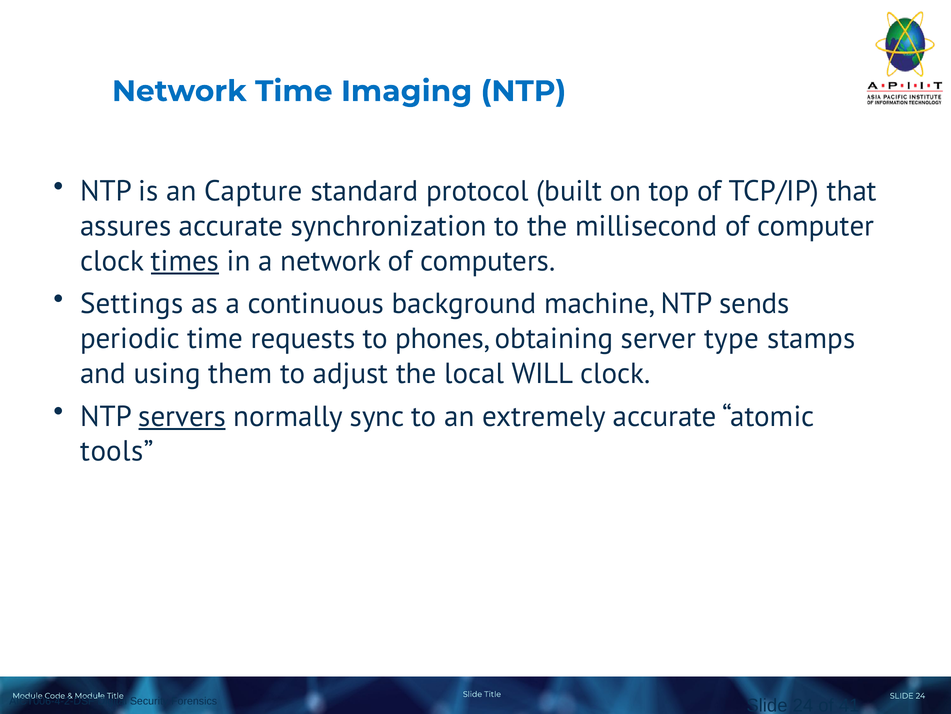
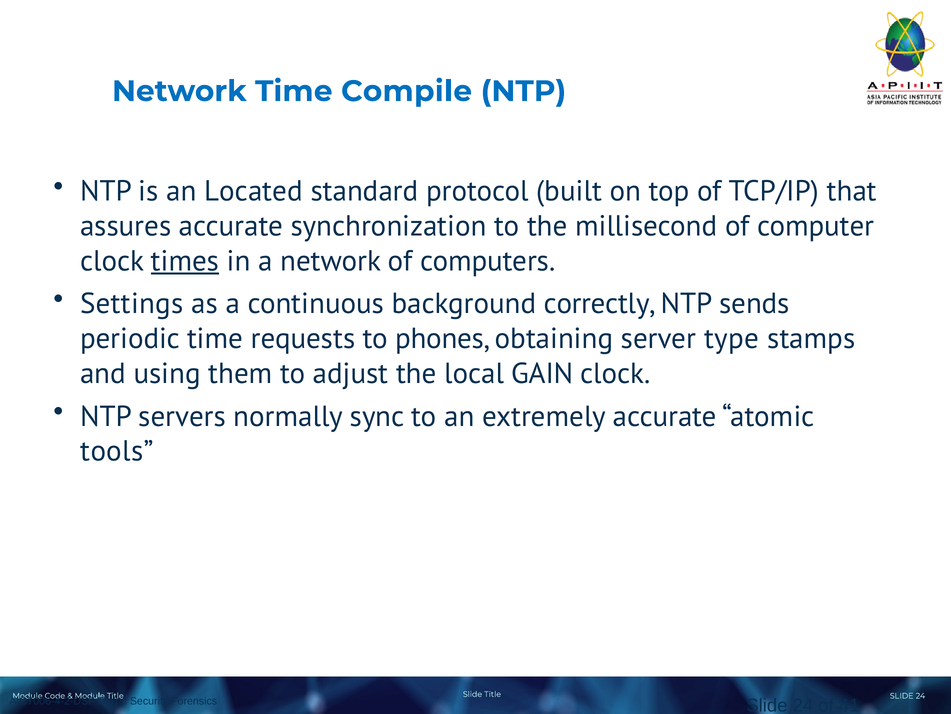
Imaging: Imaging -> Compile (407, 91)
Capture: Capture -> Located (253, 191)
machine: machine -> correctly (600, 304)
WILL: WILL -> GAIN (542, 373)
servers underline: present -> none (182, 416)
